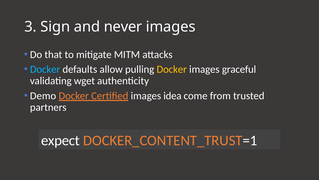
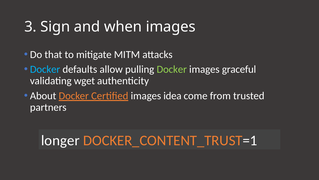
never: never -> when (123, 27)
Docker colour: yellow -> light green (172, 69)
Demo: Demo -> About (43, 96)
expect: expect -> longer (60, 140)
